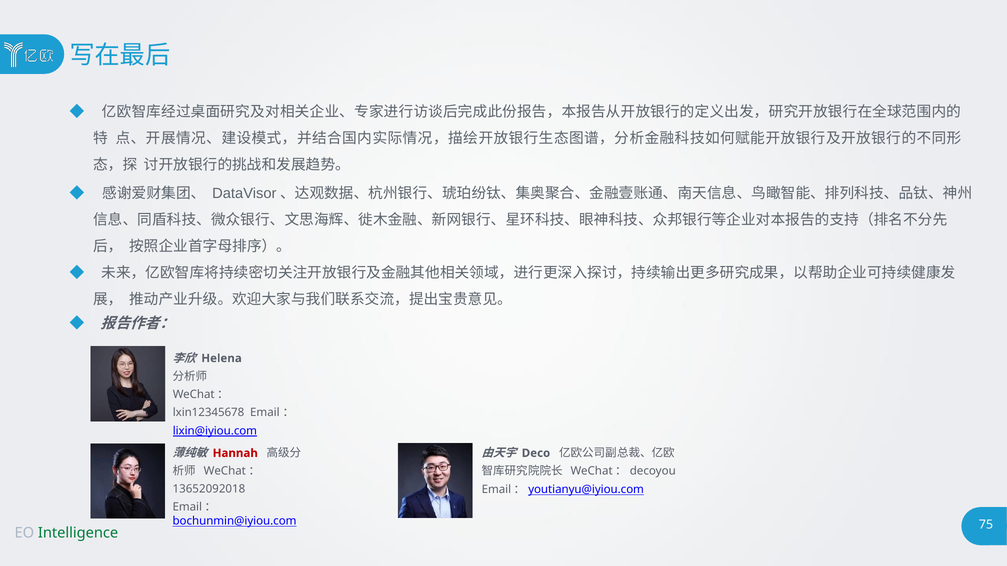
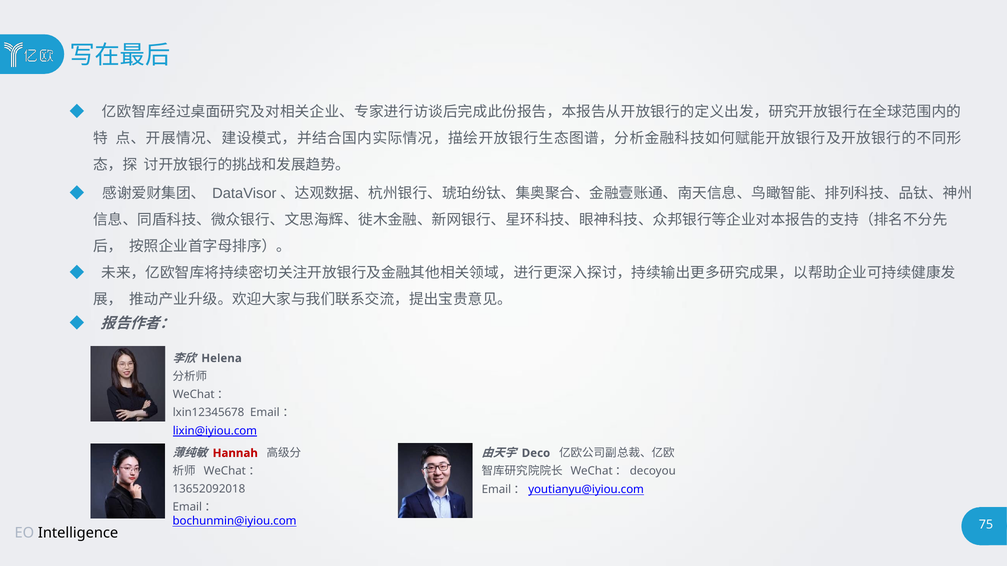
Intelligence colour: green -> black (78, 533)
